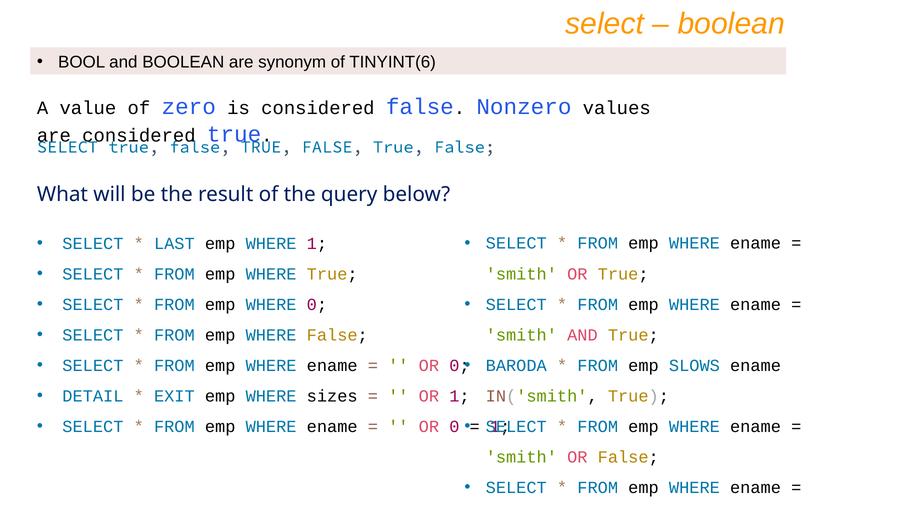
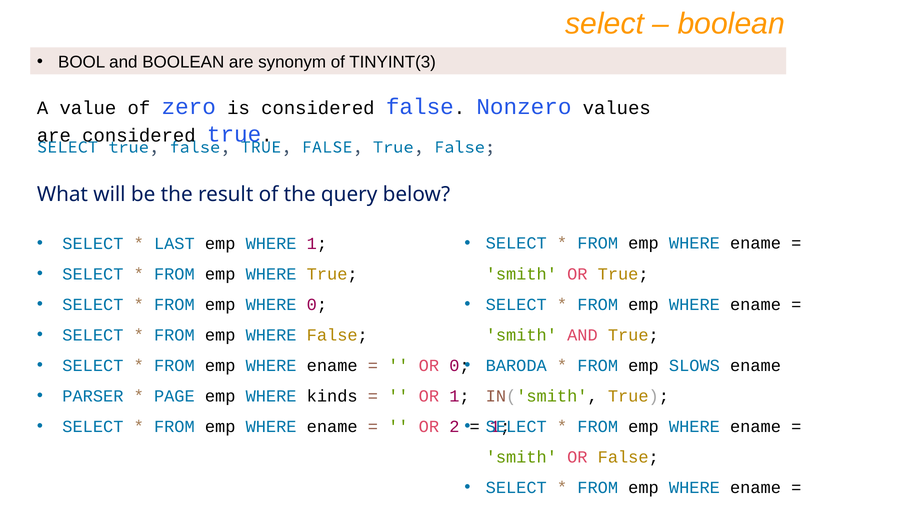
TINYINT(6: TINYINT(6 -> TINYINT(3 (393, 62)
DETAIL: DETAIL -> PARSER (93, 396)
EXIT: EXIT -> PAGE (174, 396)
sizes: sizes -> kinds (332, 396)
0: 0 -> 2 (454, 427)
